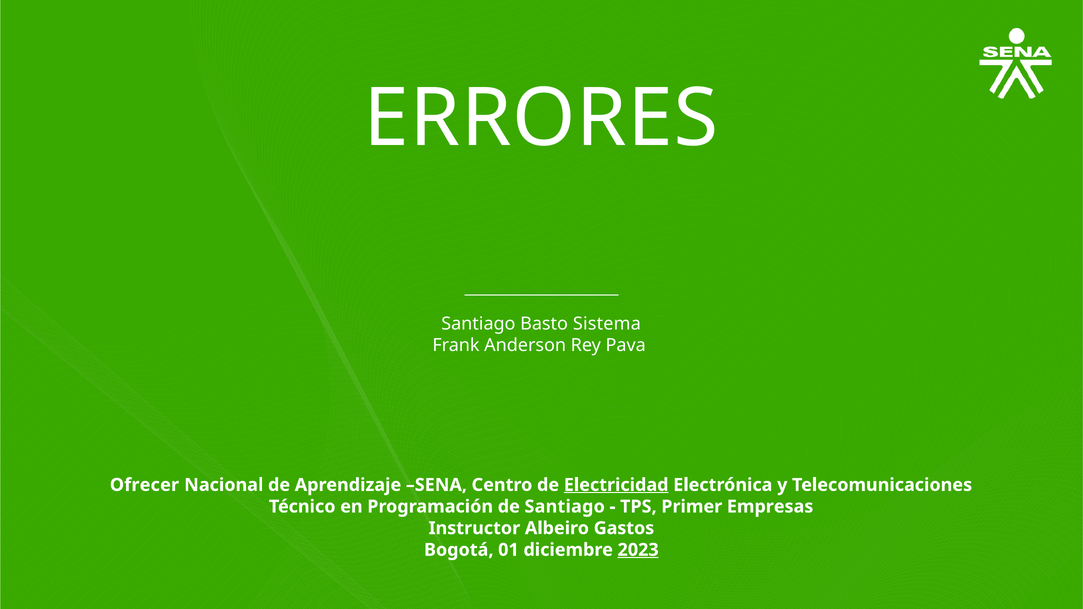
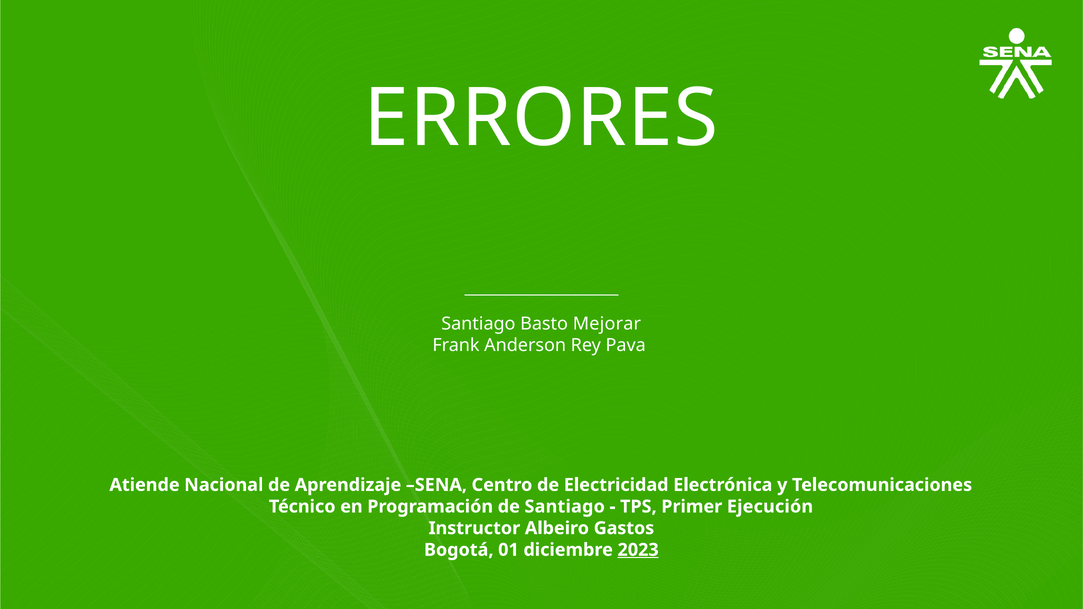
Sistema: Sistema -> Mejorar (607, 324)
Ofrecer: Ofrecer -> Atiende (145, 485)
Electricidad underline: present -> none (616, 485)
Empresas: Empresas -> Ejecución (770, 507)
